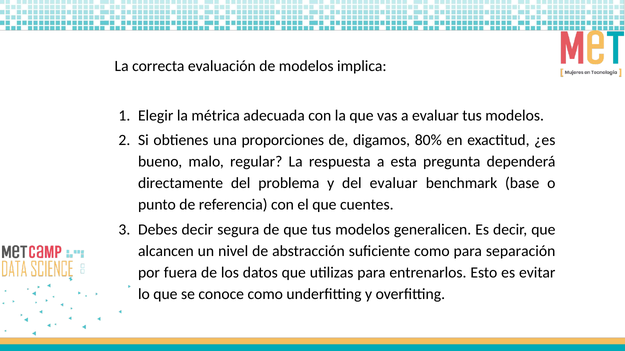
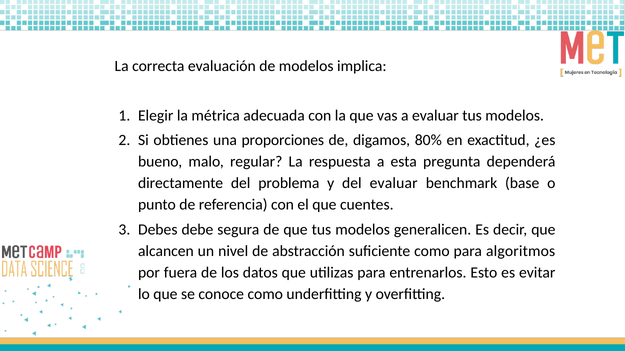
Debes decir: decir -> debe (197, 230)
separación: separación -> algoritmos (521, 251)
